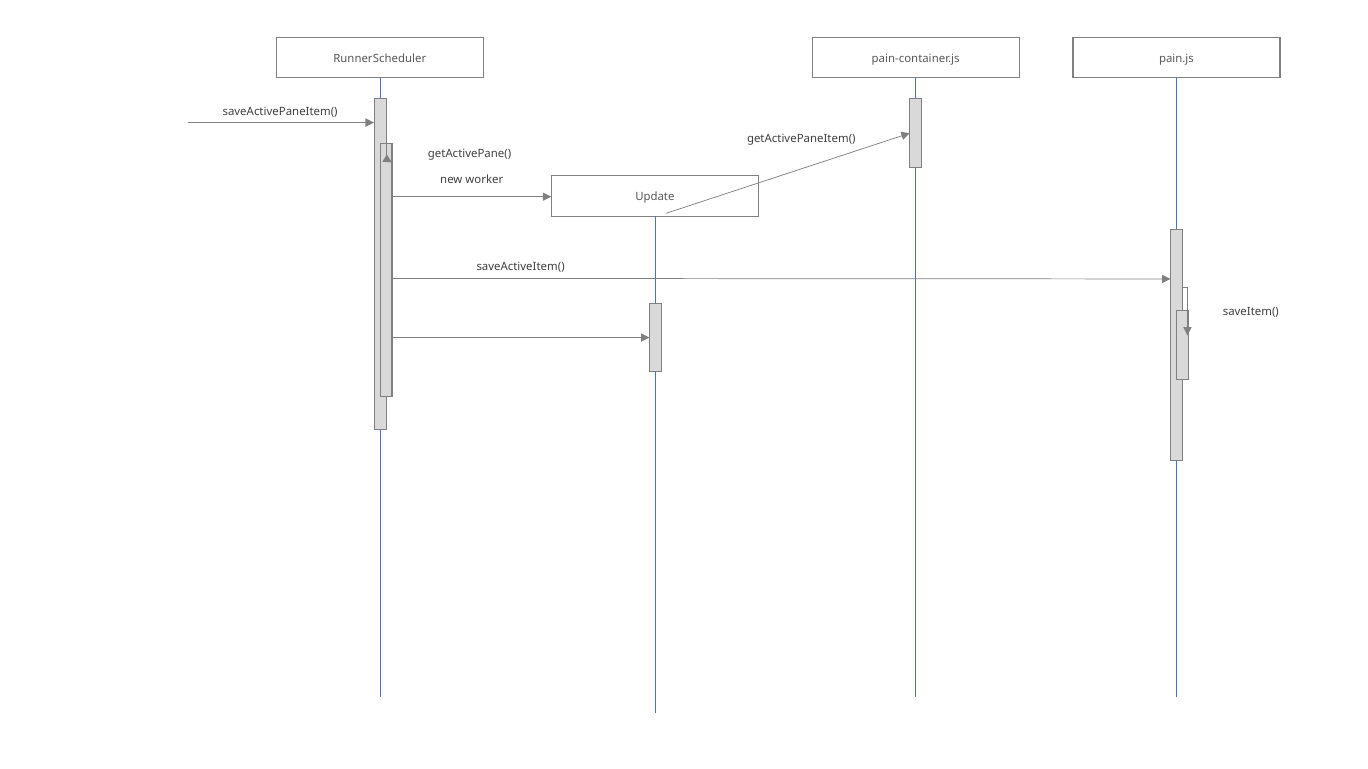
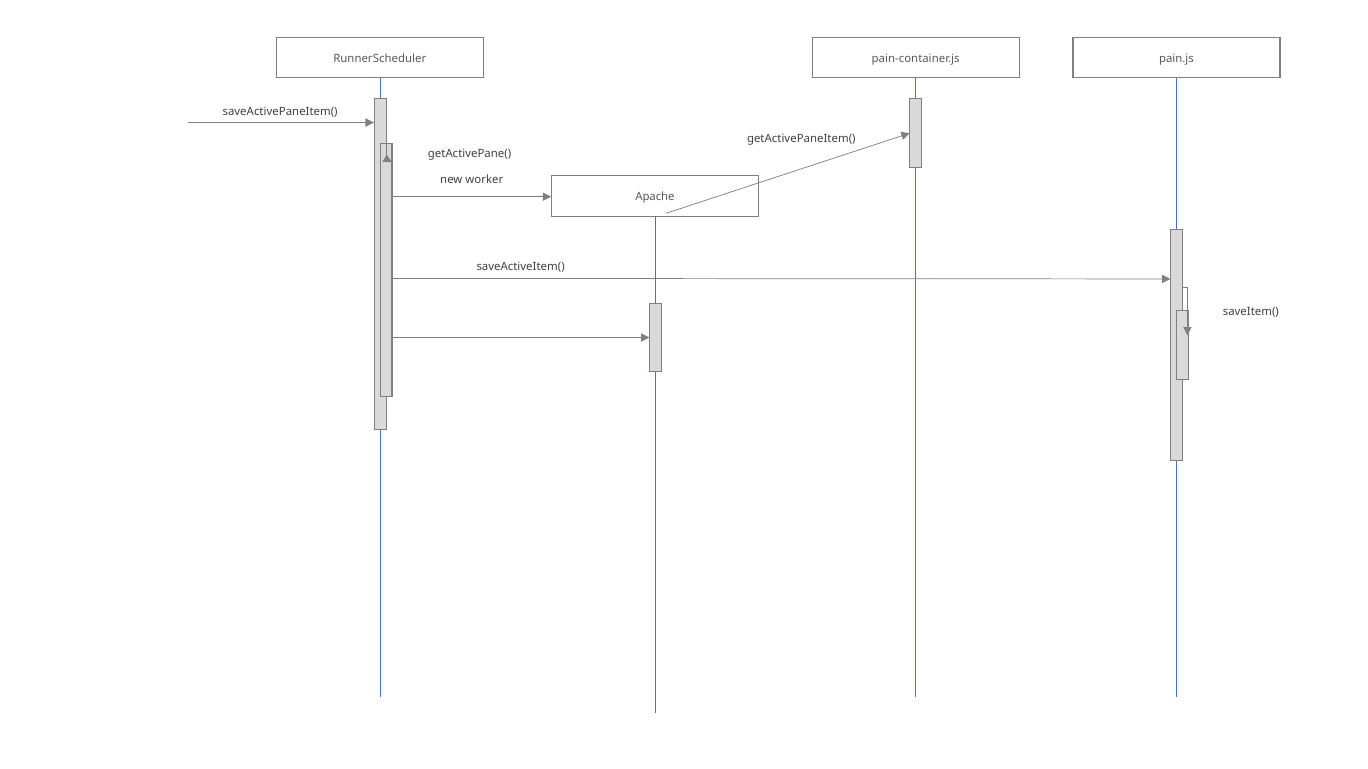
Update: Update -> Apache (655, 197)
